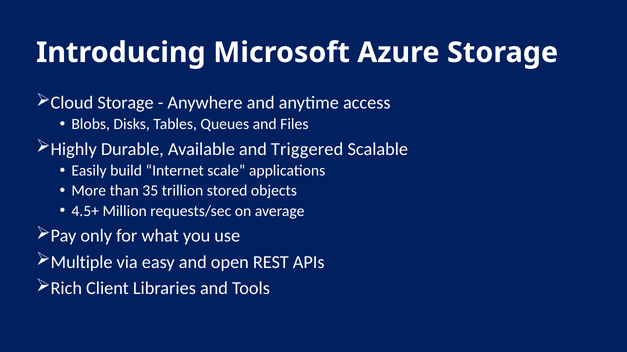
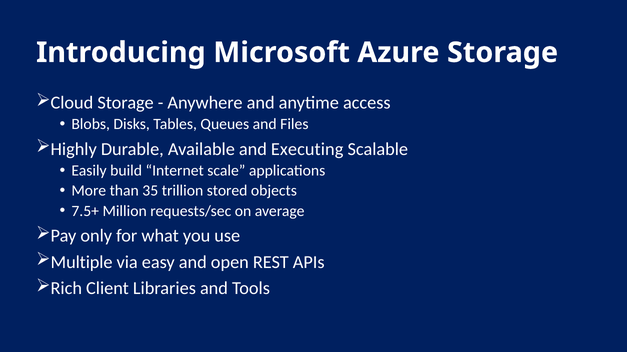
Triggered: Triggered -> Executing (307, 149)
4.5+: 4.5+ -> 7.5+ (85, 211)
